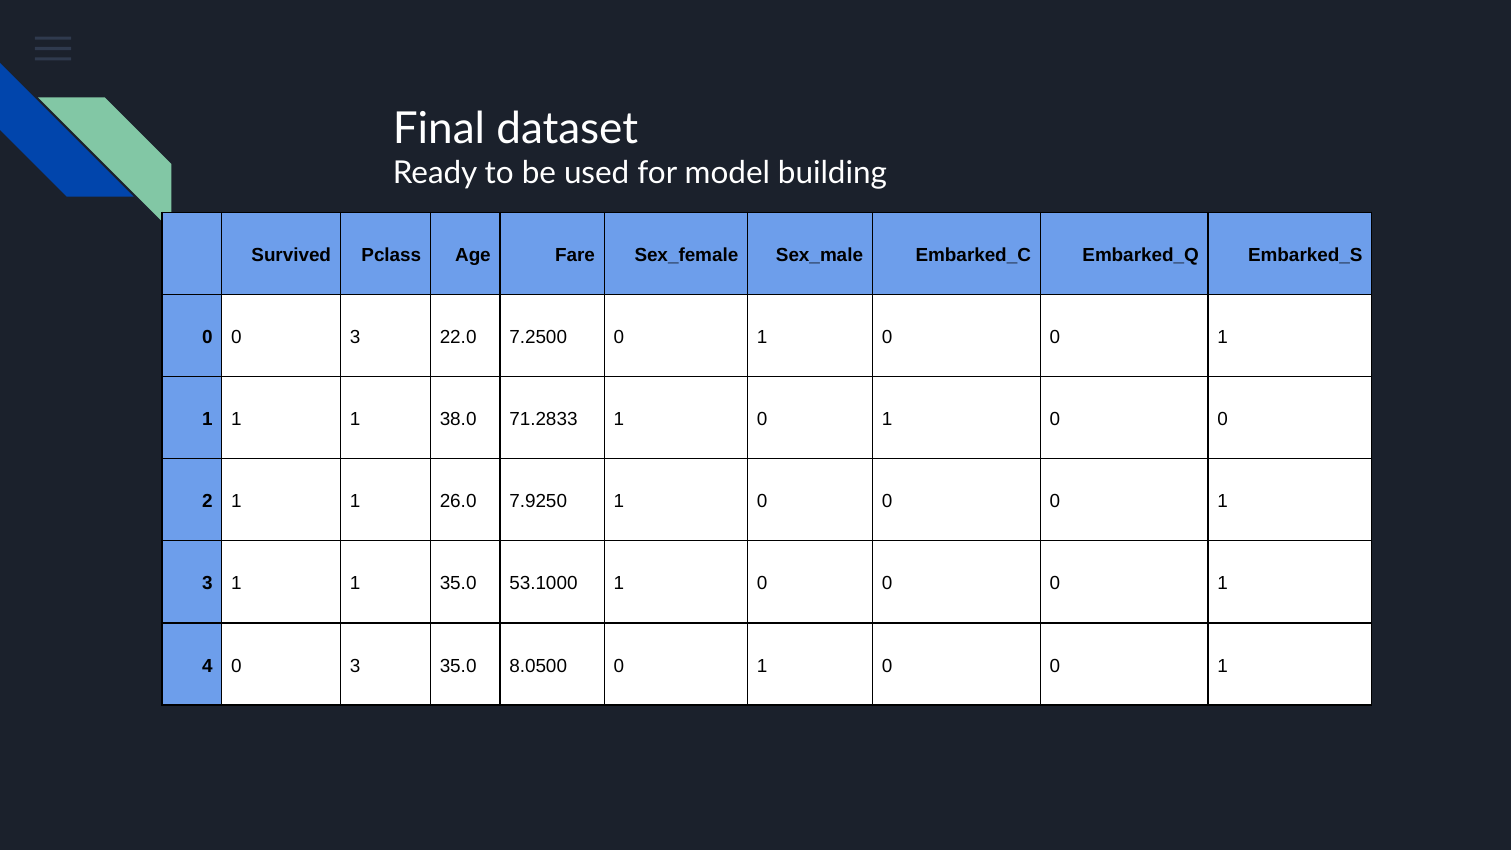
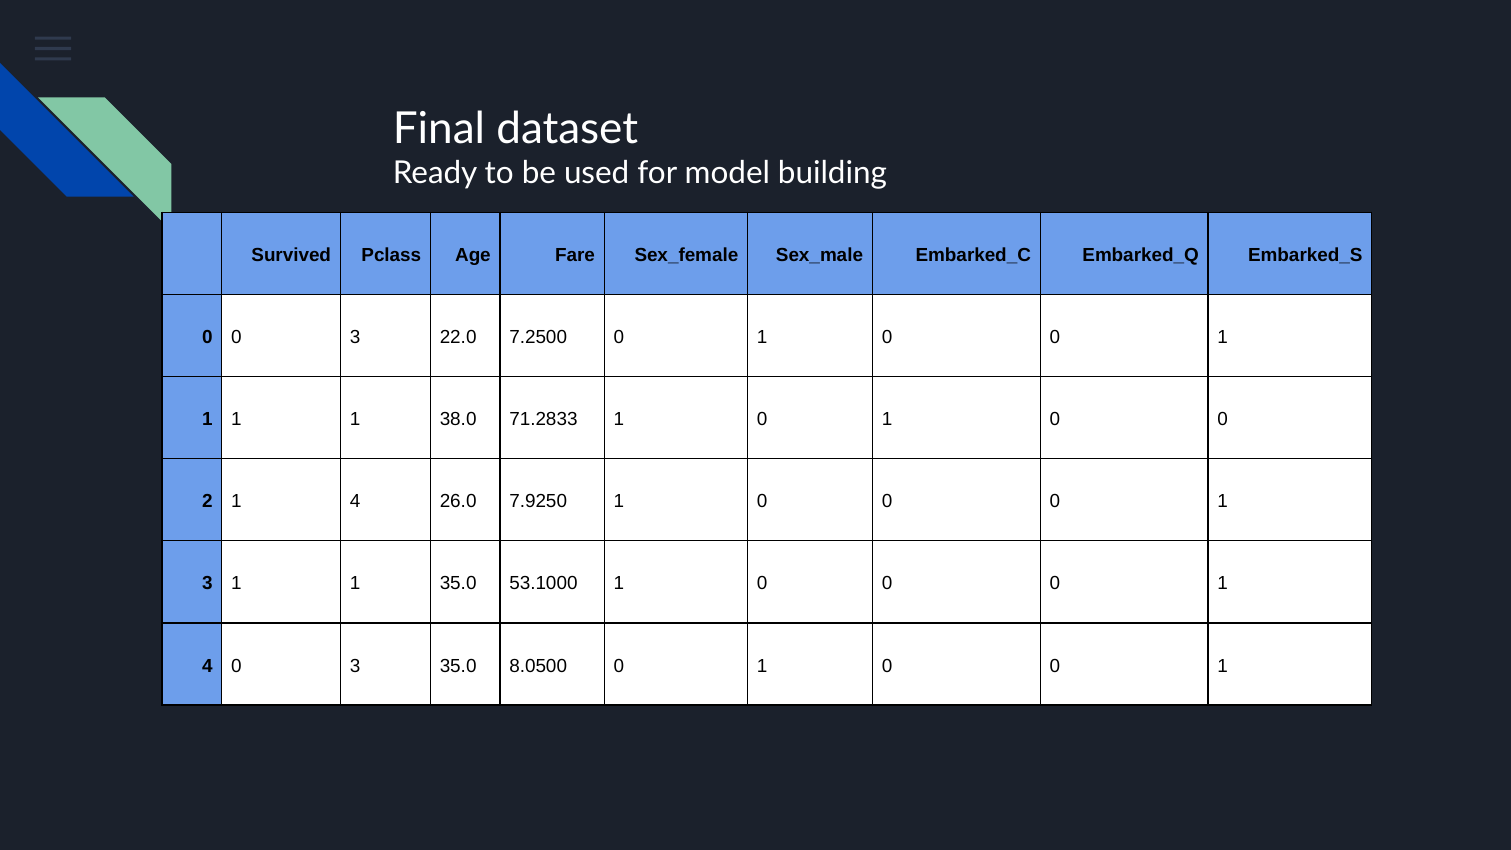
2 1 1: 1 -> 4 (355, 502)
